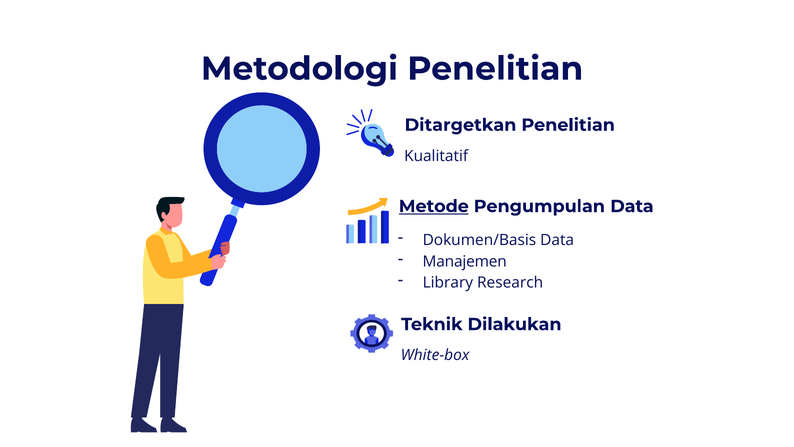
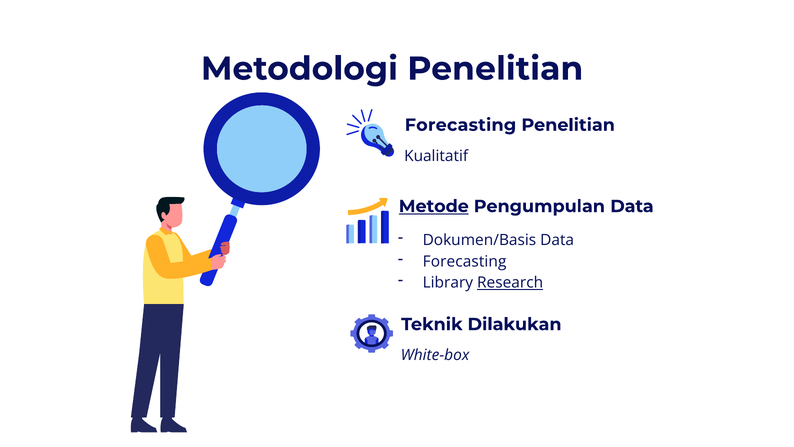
Ditargetkan: Ditargetkan -> Forecasting (460, 125)
Manajemen: Manajemen -> Forecasting (465, 261)
Research underline: none -> present (510, 283)
